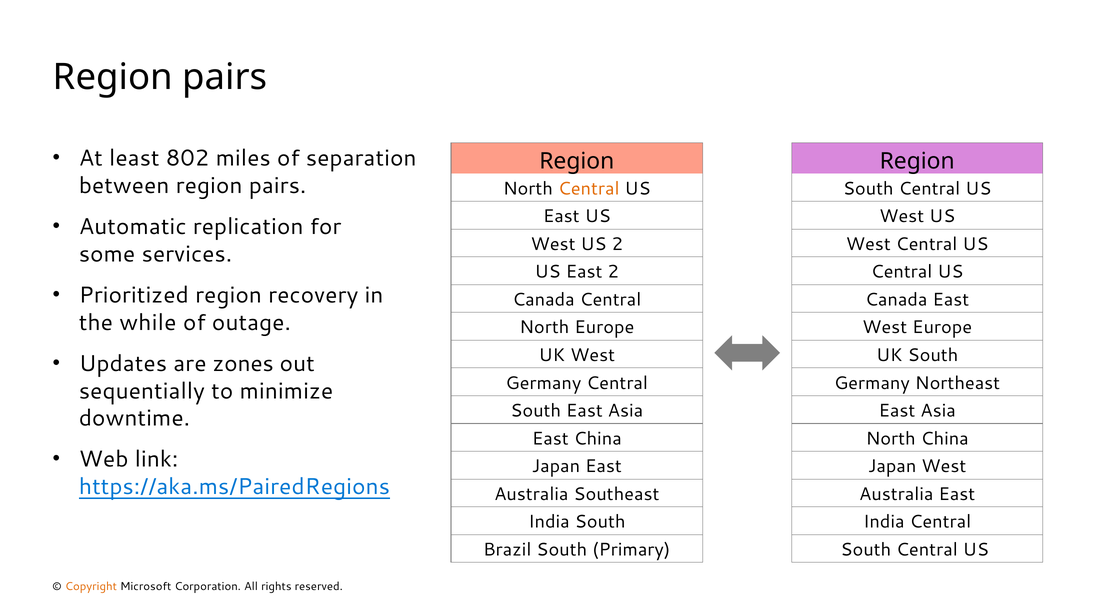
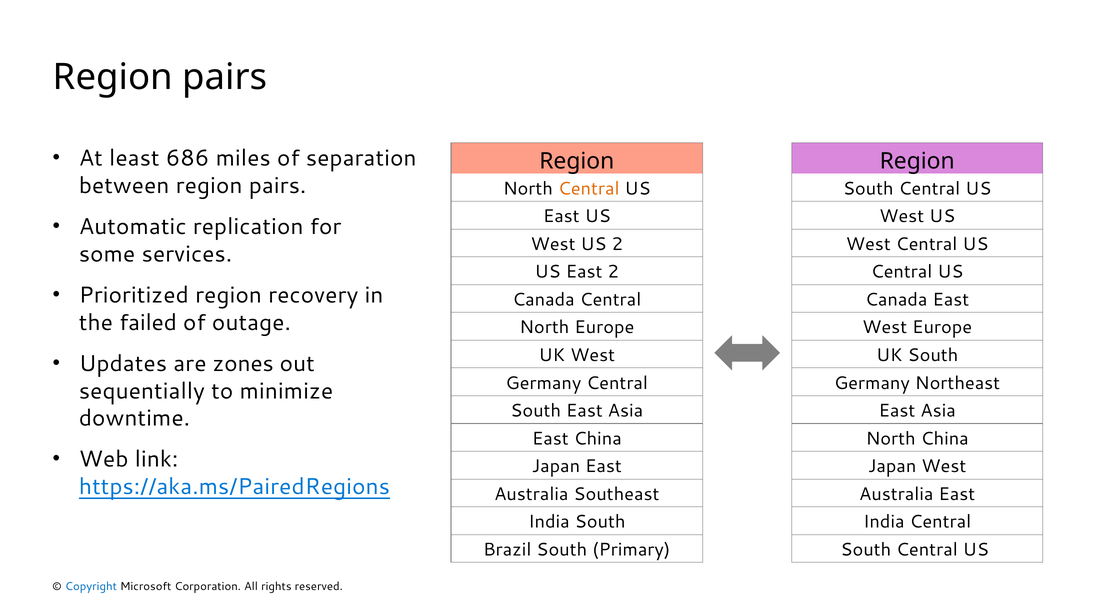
802: 802 -> 686 (188, 158)
while: while -> failed (148, 323)
Copyright colour: orange -> blue (91, 587)
